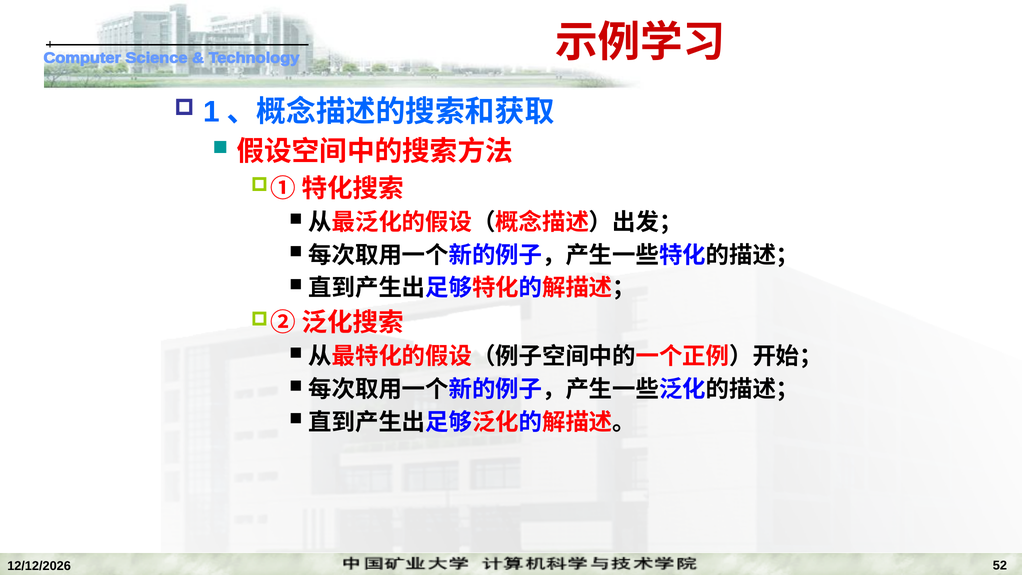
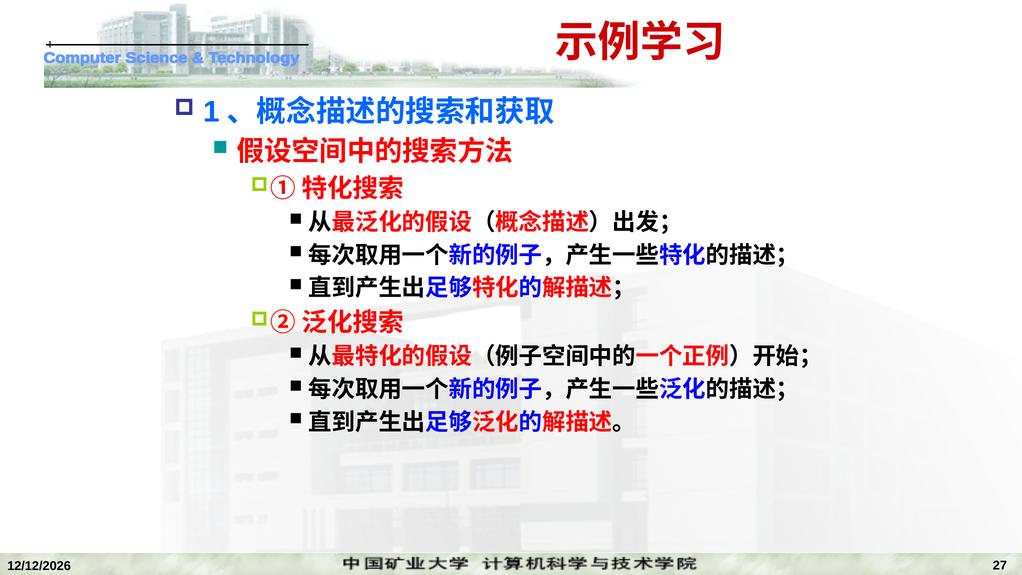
52: 52 -> 27 (1000, 565)
